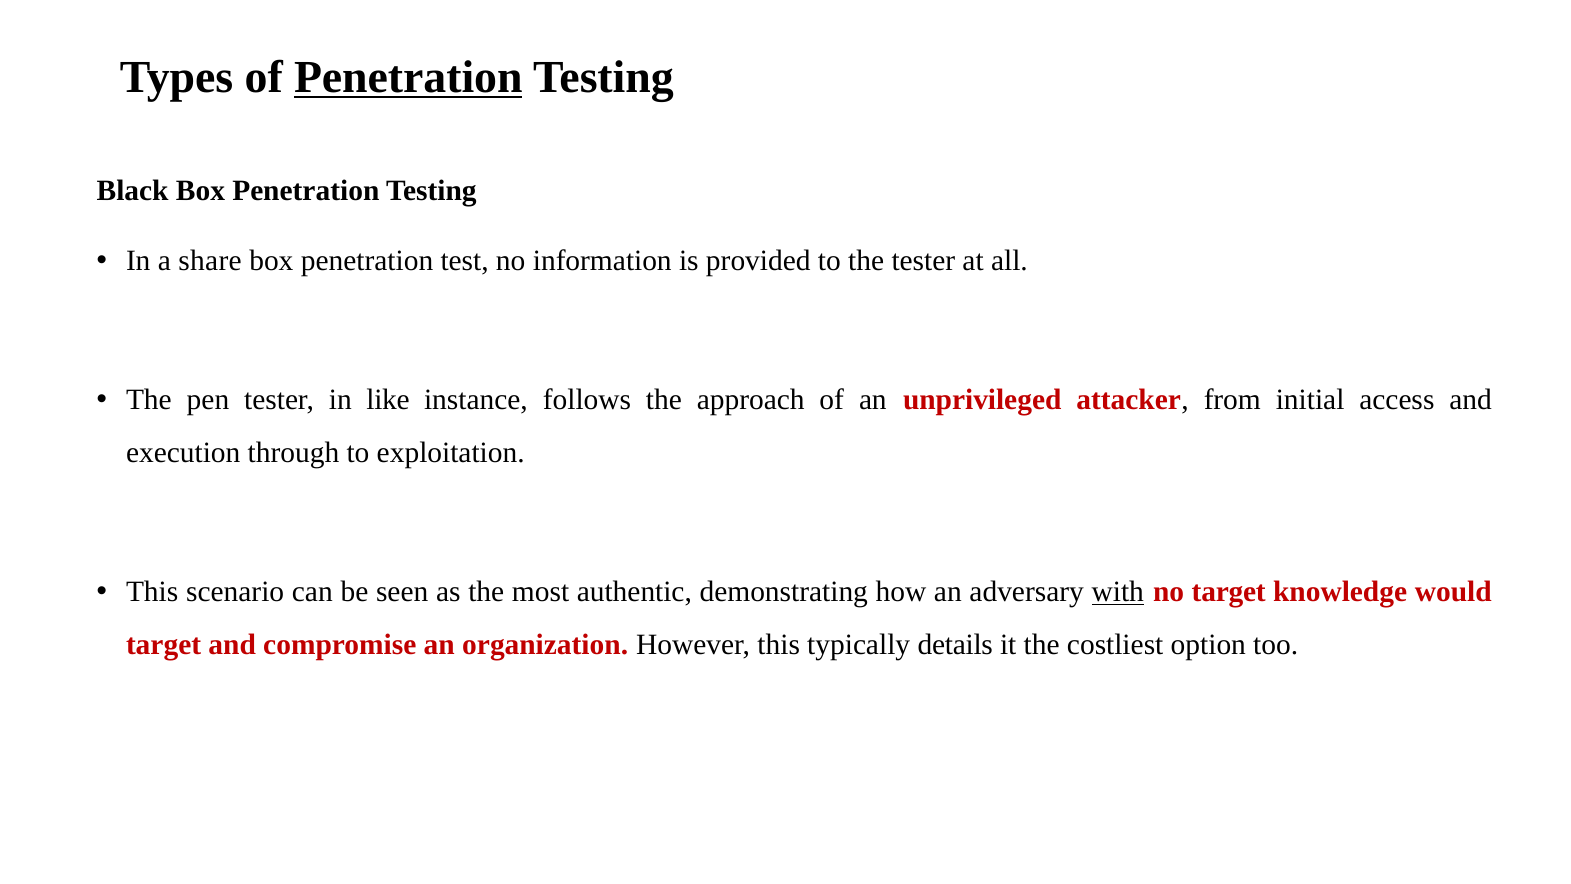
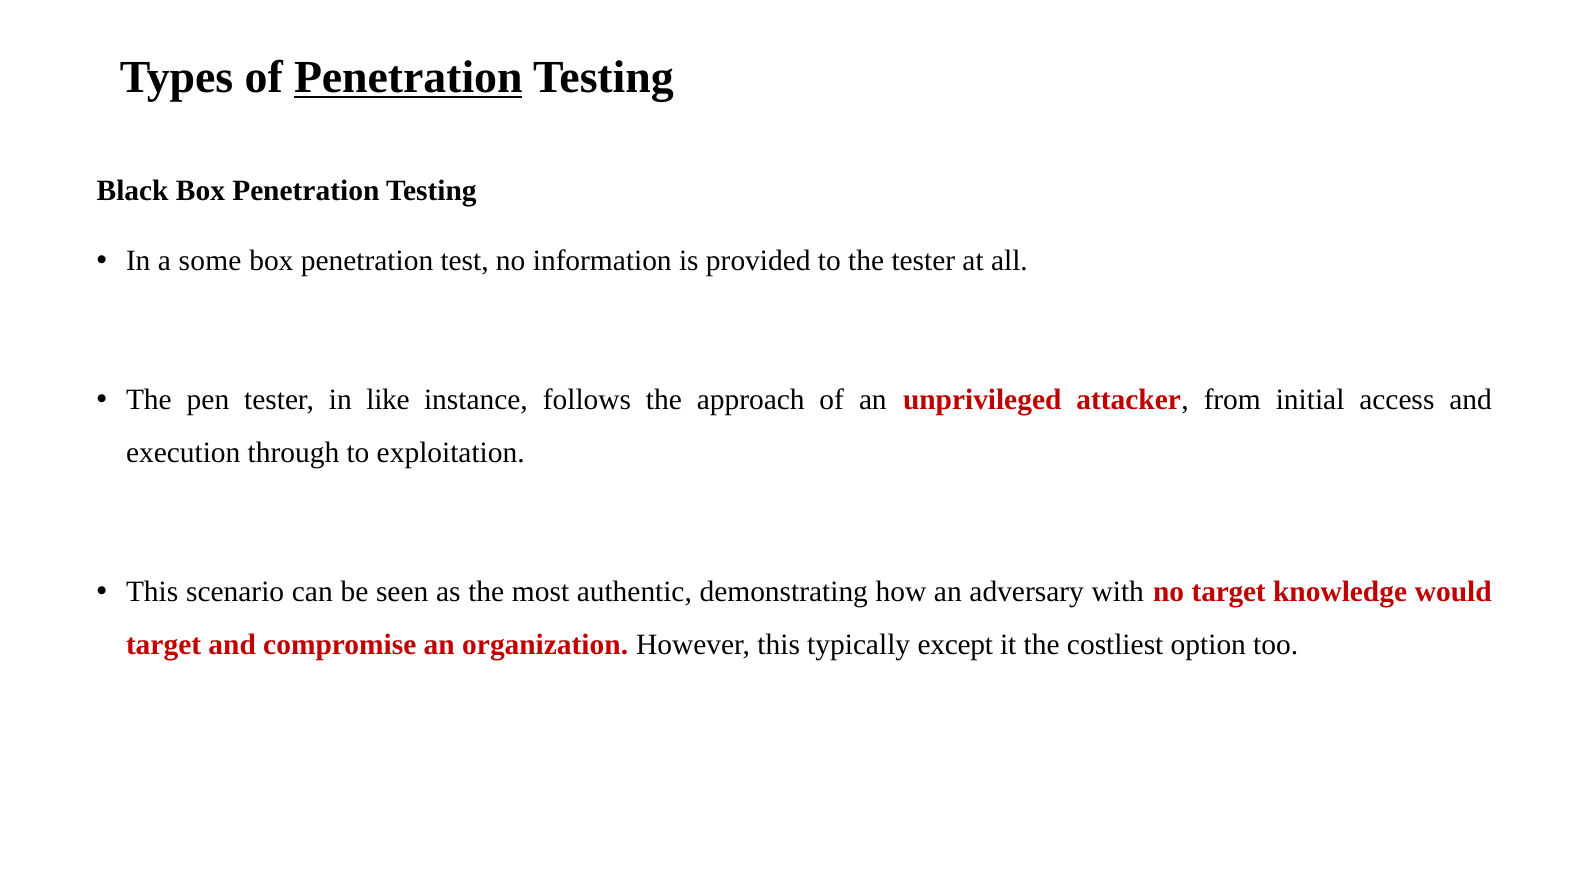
share: share -> some (210, 261)
with underline: present -> none (1118, 592)
details: details -> except (955, 645)
